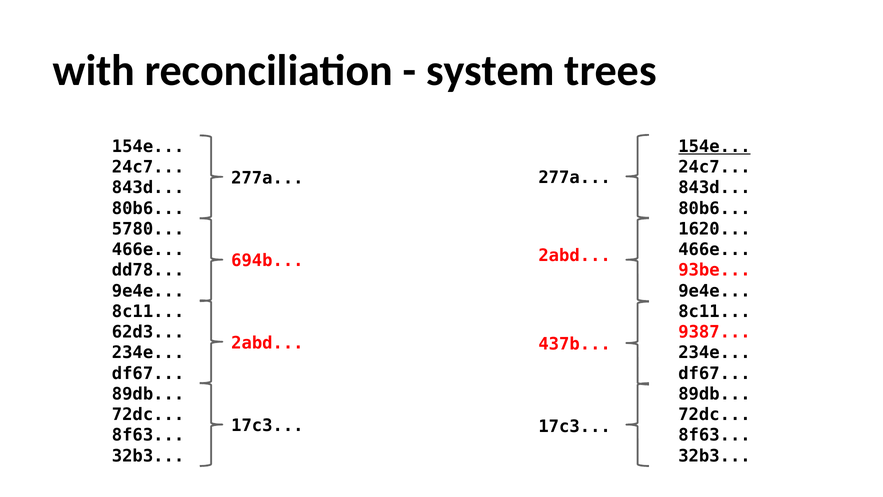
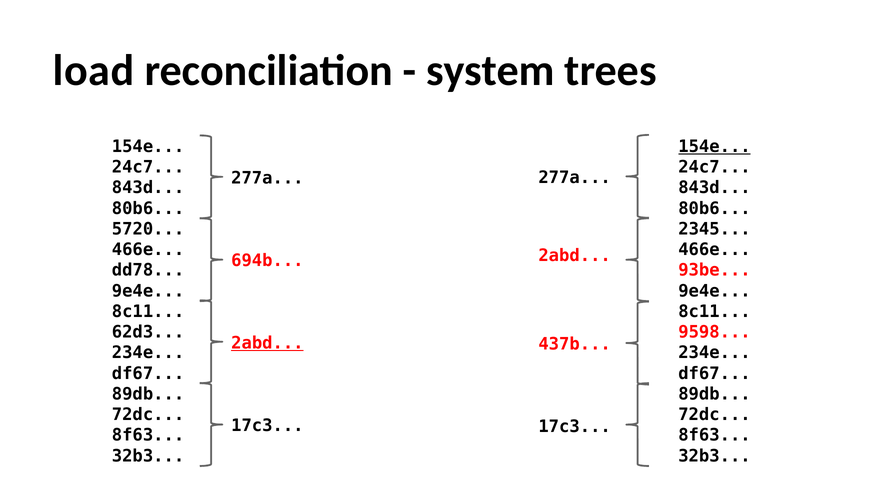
with: with -> load (94, 70)
5780: 5780 -> 5720 (148, 229)
1620: 1620 -> 2345 (714, 229)
9387: 9387 -> 9598 (714, 332)
2abd underline: none -> present (267, 343)
